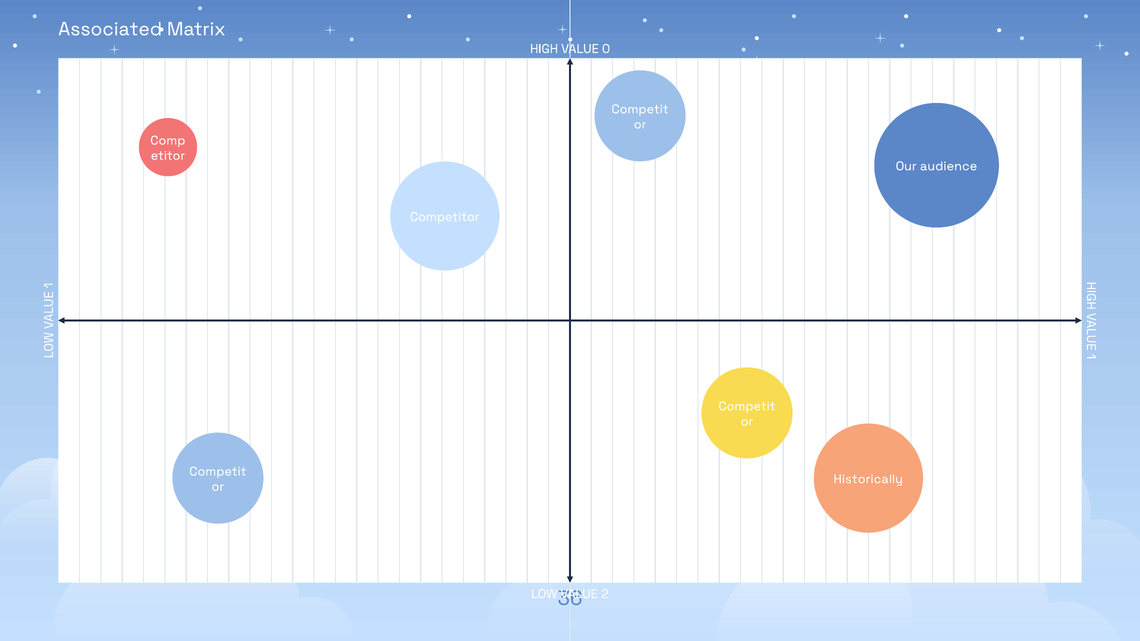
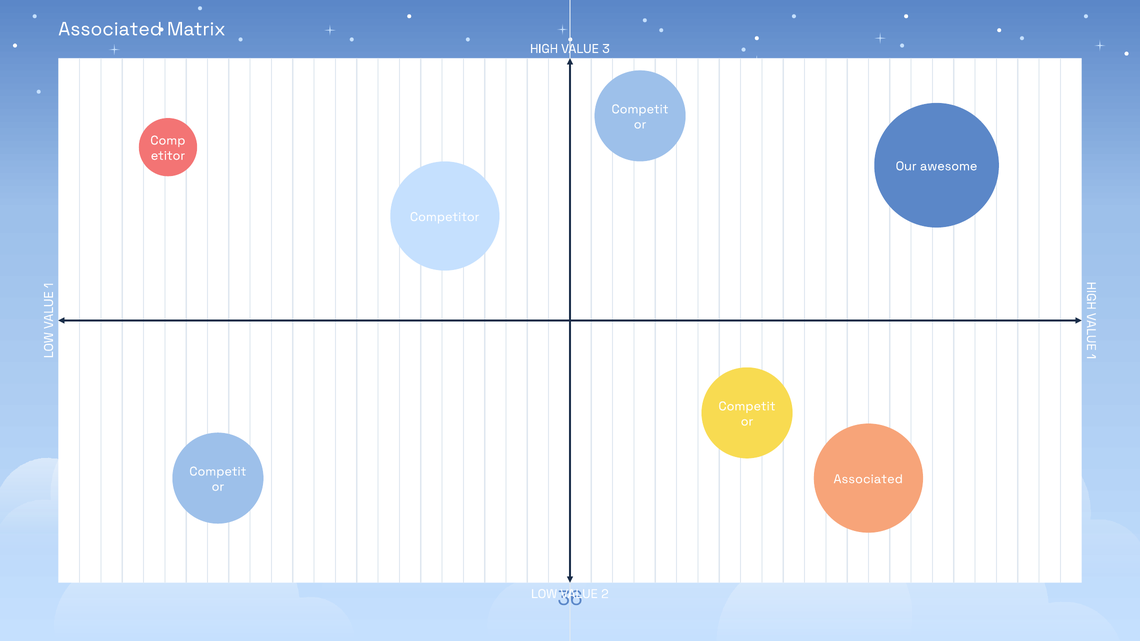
0: 0 -> 3 (606, 49)
audience: audience -> awesome (949, 166)
Historically: Historically -> Associated (868, 479)
